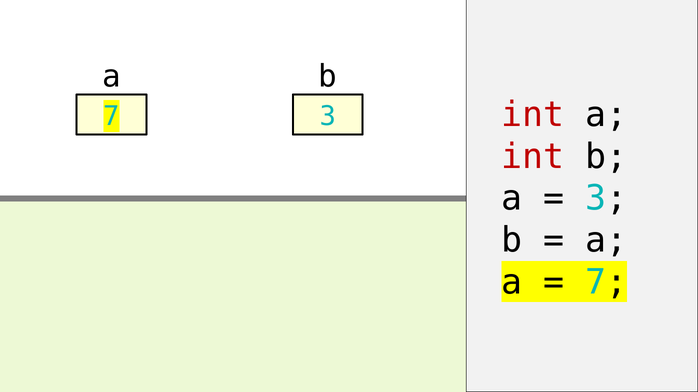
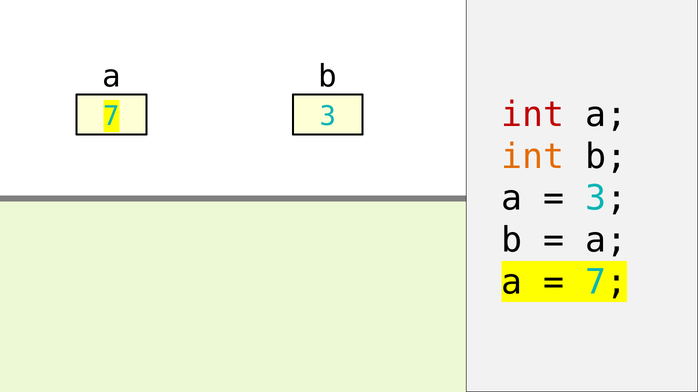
int colour: red -> orange (533, 157)
